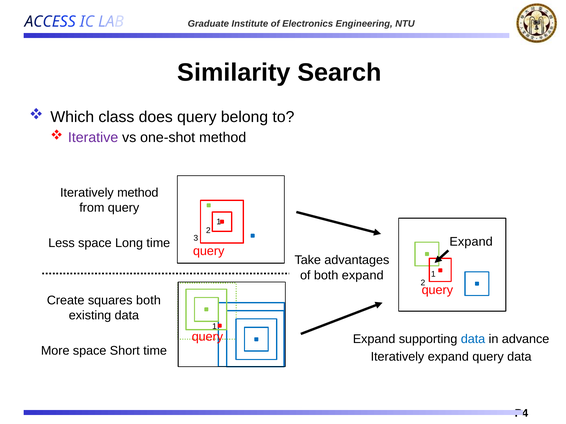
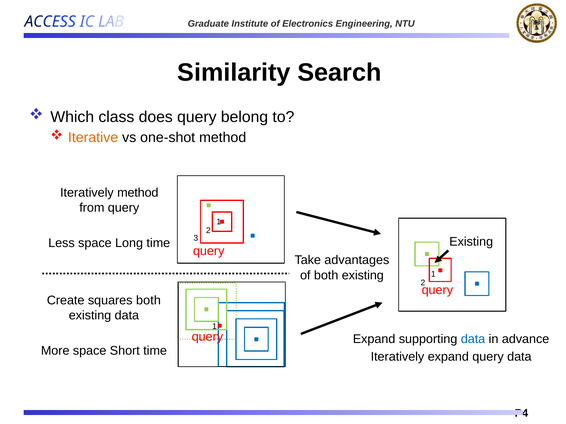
Iterative colour: purple -> orange (93, 138)
Expand: Expand -> Existing (471, 242)
of both expand: expand -> existing (363, 276)
